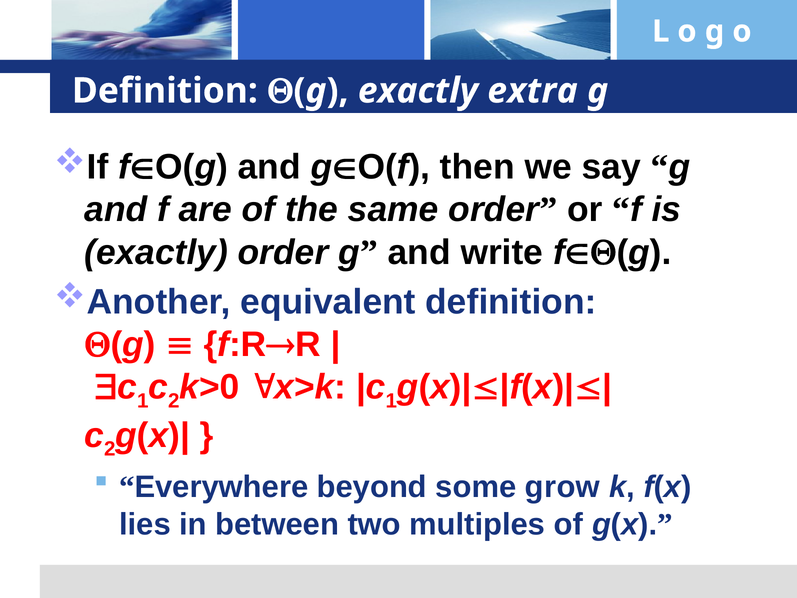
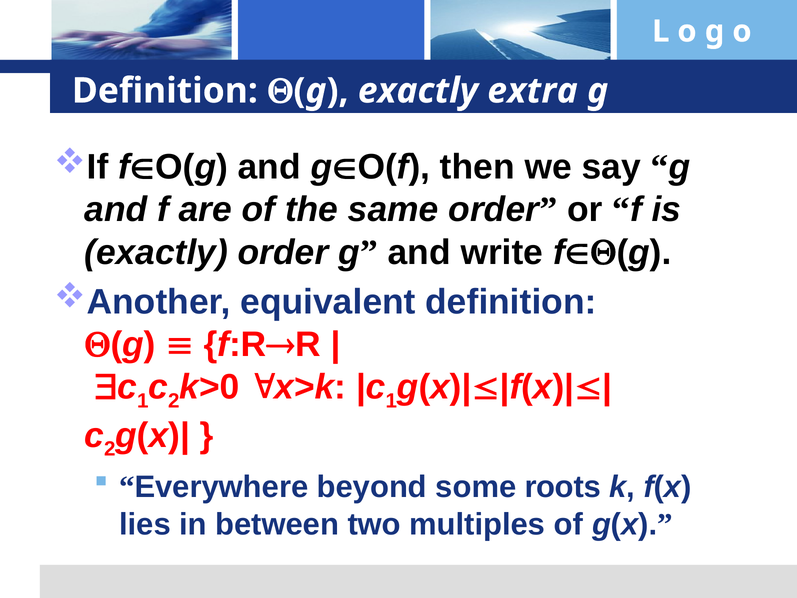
grow: grow -> roots (563, 487)
